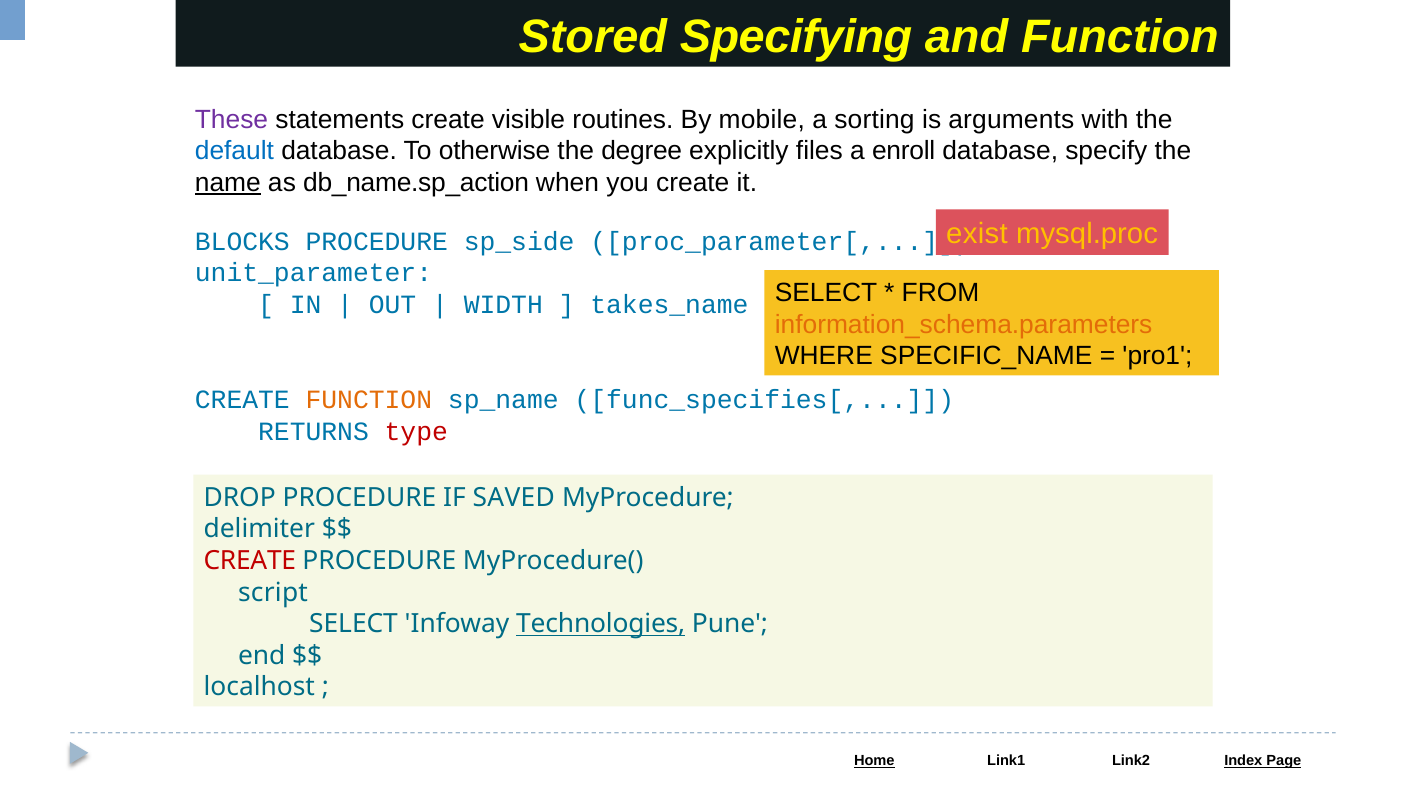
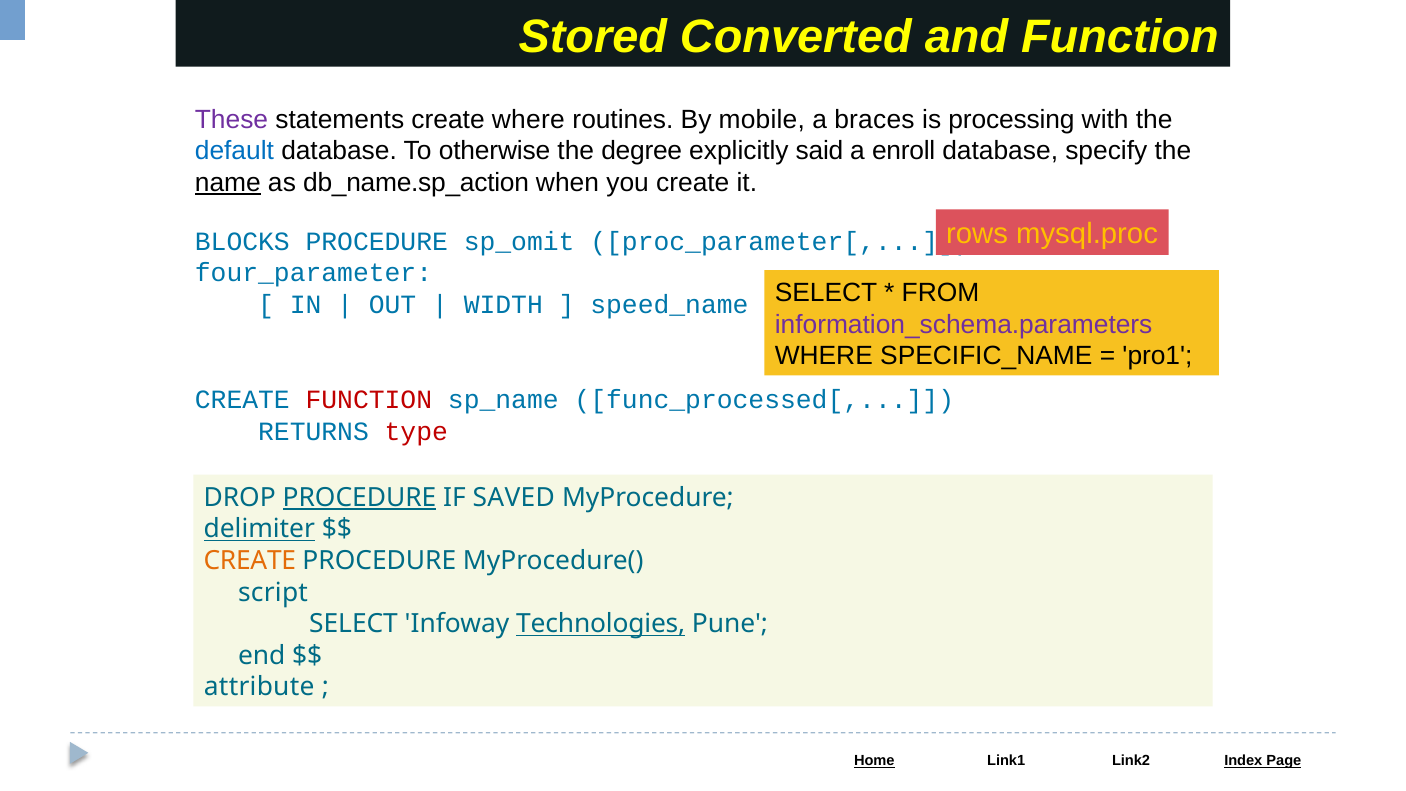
Specifying: Specifying -> Converted (796, 37)
create visible: visible -> where (528, 119)
sorting: sorting -> braces (874, 119)
arguments: arguments -> processing (1011, 119)
files: files -> said (820, 151)
exist: exist -> rows (977, 234)
sp_side: sp_side -> sp_omit (519, 241)
unit_parameter: unit_parameter -> four_parameter (314, 273)
takes_name: takes_name -> speed_name (669, 305)
information_schema.parameters colour: orange -> purple (964, 325)
FUNCTION colour: orange -> red (369, 400)
func_specifies[: func_specifies[ -> func_processed[ (764, 400)
PROCEDURE underline: none -> present (359, 497)
delimiter underline: none -> present (259, 529)
CREATE colour: red -> orange (250, 561)
localhost: localhost -> attribute (259, 687)
